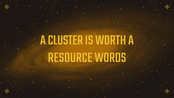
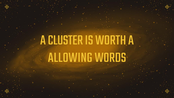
RESOURCE: RESOURCE -> ALLOWING (70, 57)
